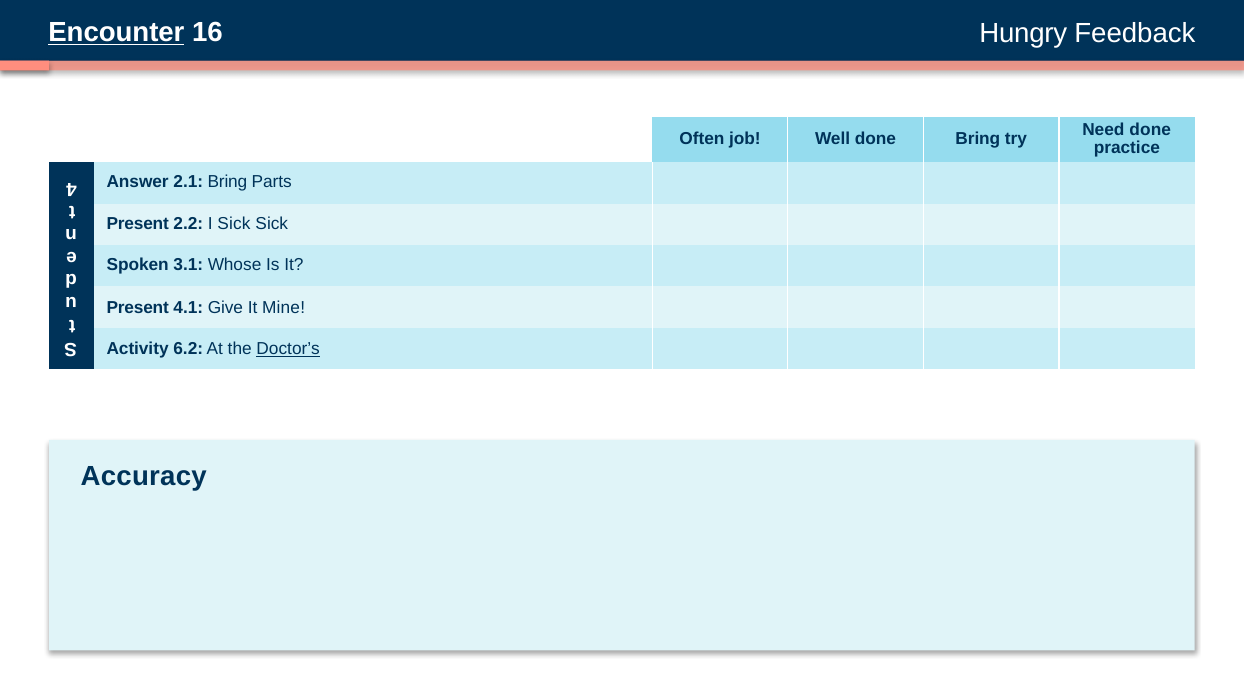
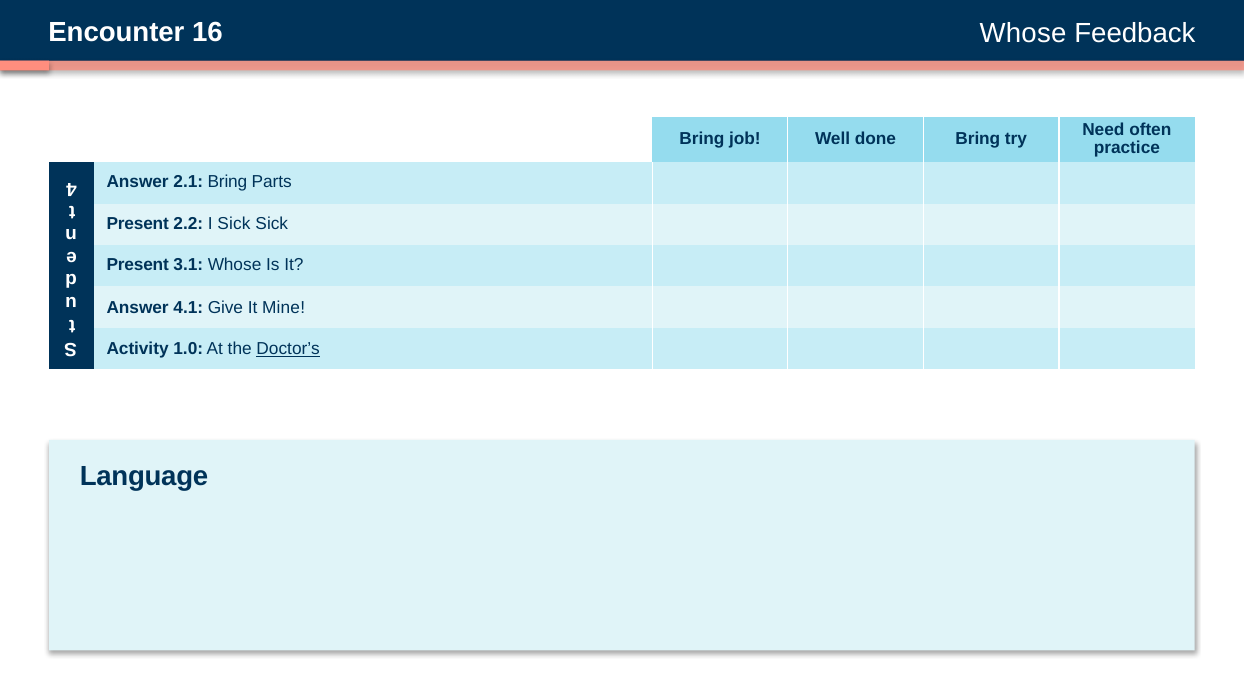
Encounter underline: present -> none (116, 33)
16 Hungry: Hungry -> Whose (1023, 33)
Often: Often -> Bring (702, 139)
Need done: done -> often (1150, 130)
Spoken: Spoken -> Present (138, 265)
Present: Present -> Answer (138, 307)
6.2: 6.2 -> 1.0 (188, 349)
Accuracy: Accuracy -> Language (144, 476)
